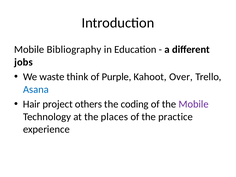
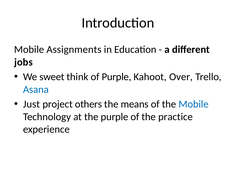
Bibliography: Bibliography -> Assignments (74, 50)
waste: waste -> sweet (52, 77)
Hair: Hair -> Just (32, 104)
coding: coding -> means (135, 104)
Mobile colour: purple -> blue (194, 104)
the places: places -> purple (115, 117)
